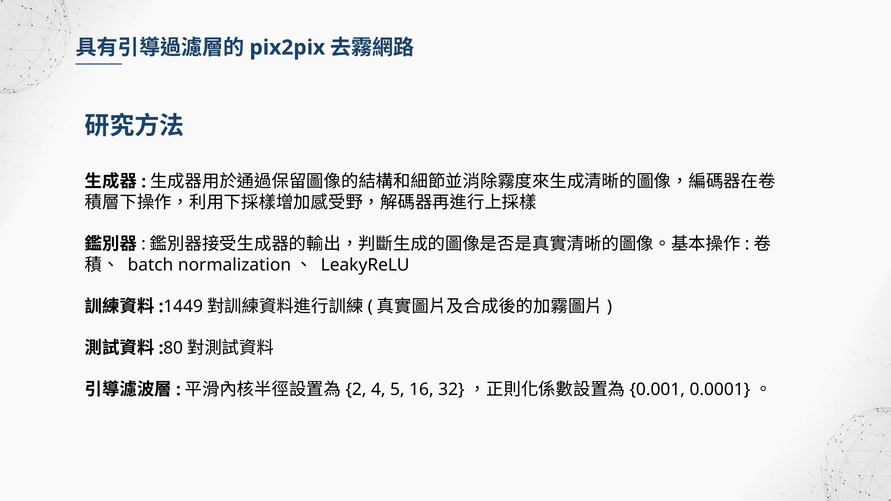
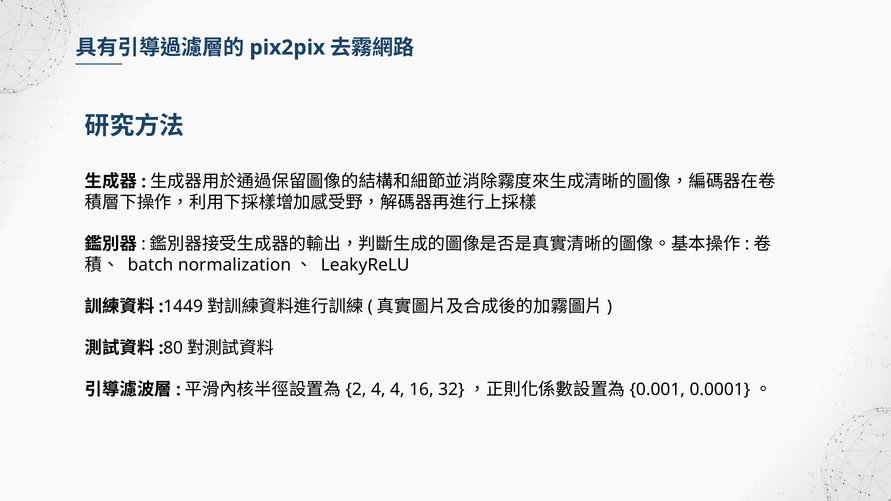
4 5: 5 -> 4 (397, 390)
